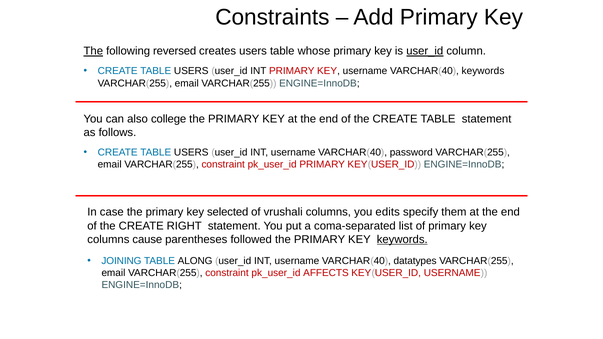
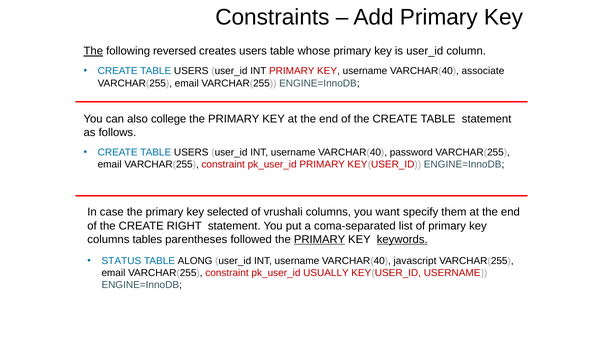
user_id underline: present -> none (425, 51)
VARCHAR(40 keywords: keywords -> associate (483, 71)
edits: edits -> want (388, 212)
cause: cause -> tables (147, 240)
PRIMARY underline: none -> present (320, 240)
JOINING: JOINING -> STATUS (121, 261)
datatypes: datatypes -> javascript (415, 261)
AFFECTS: AFFECTS -> USUALLY (326, 273)
